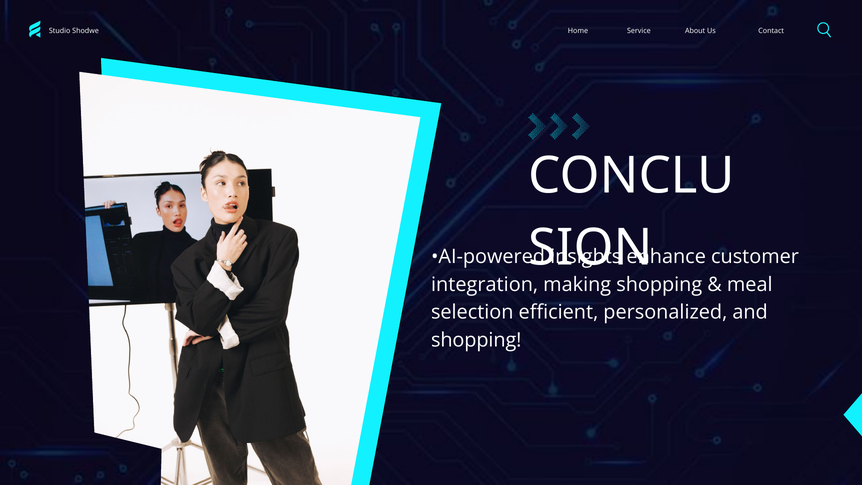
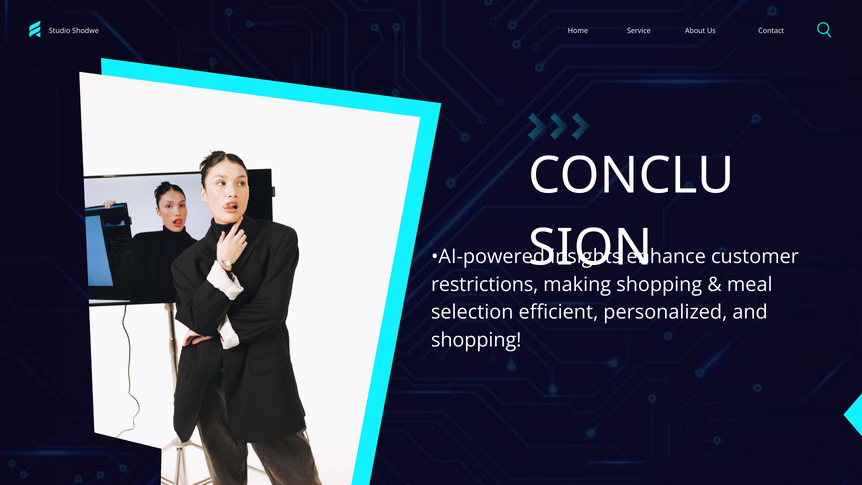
integration: integration -> restrictions (485, 284)
